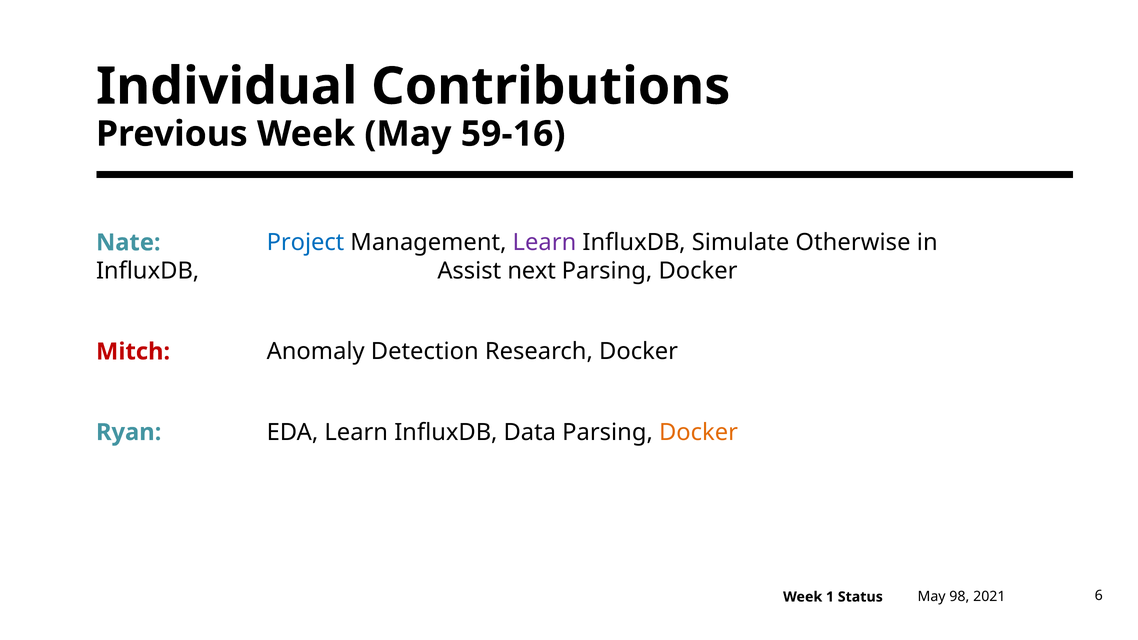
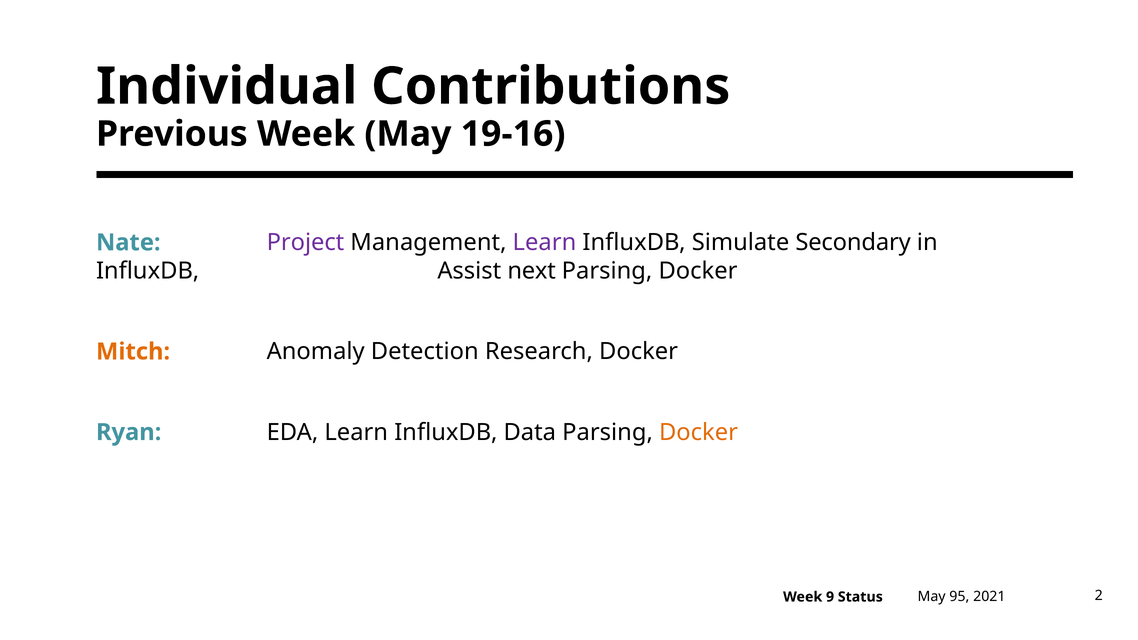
59-16: 59-16 -> 19-16 (513, 134)
Project colour: blue -> purple (306, 243)
Otherwise: Otherwise -> Secondary (853, 243)
Mitch colour: red -> orange (133, 352)
98: 98 -> 95 (959, 597)
1: 1 -> 9 (830, 597)
6: 6 -> 2 (1099, 596)
